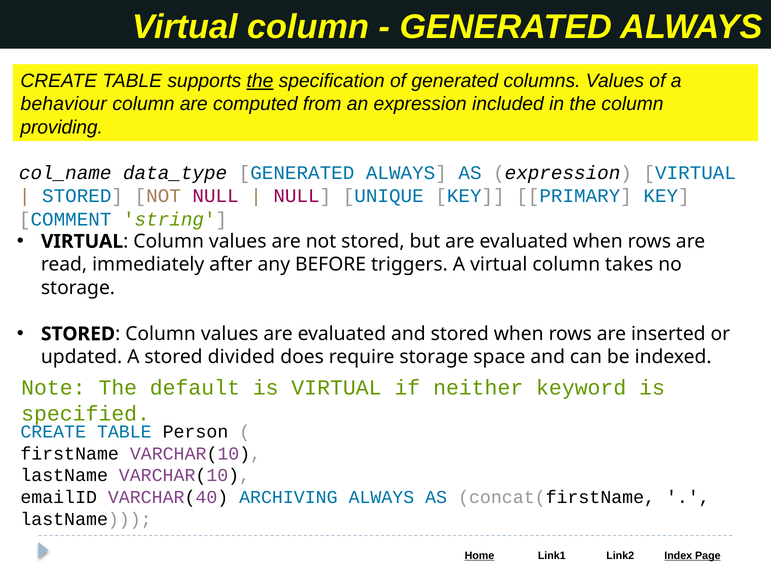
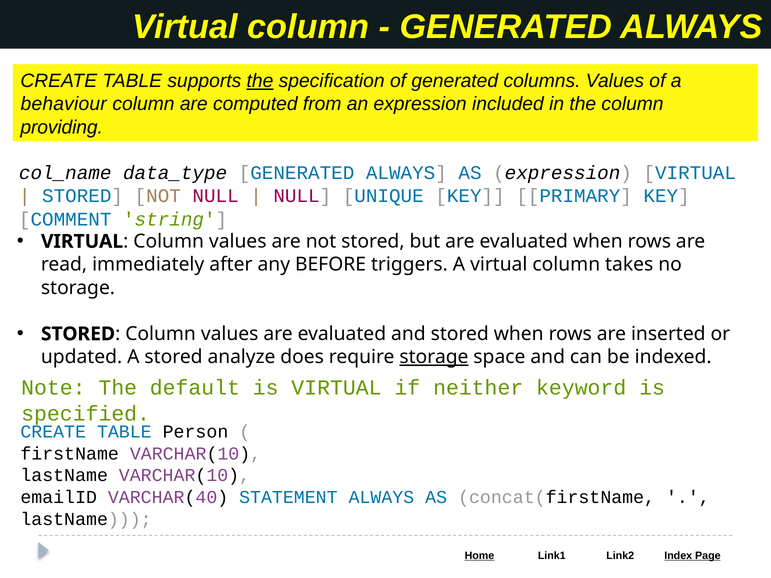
divided: divided -> analyze (241, 357)
storage underline: none -> present (434, 357)
ARCHIVING: ARCHIVING -> STATEMENT (288, 498)
